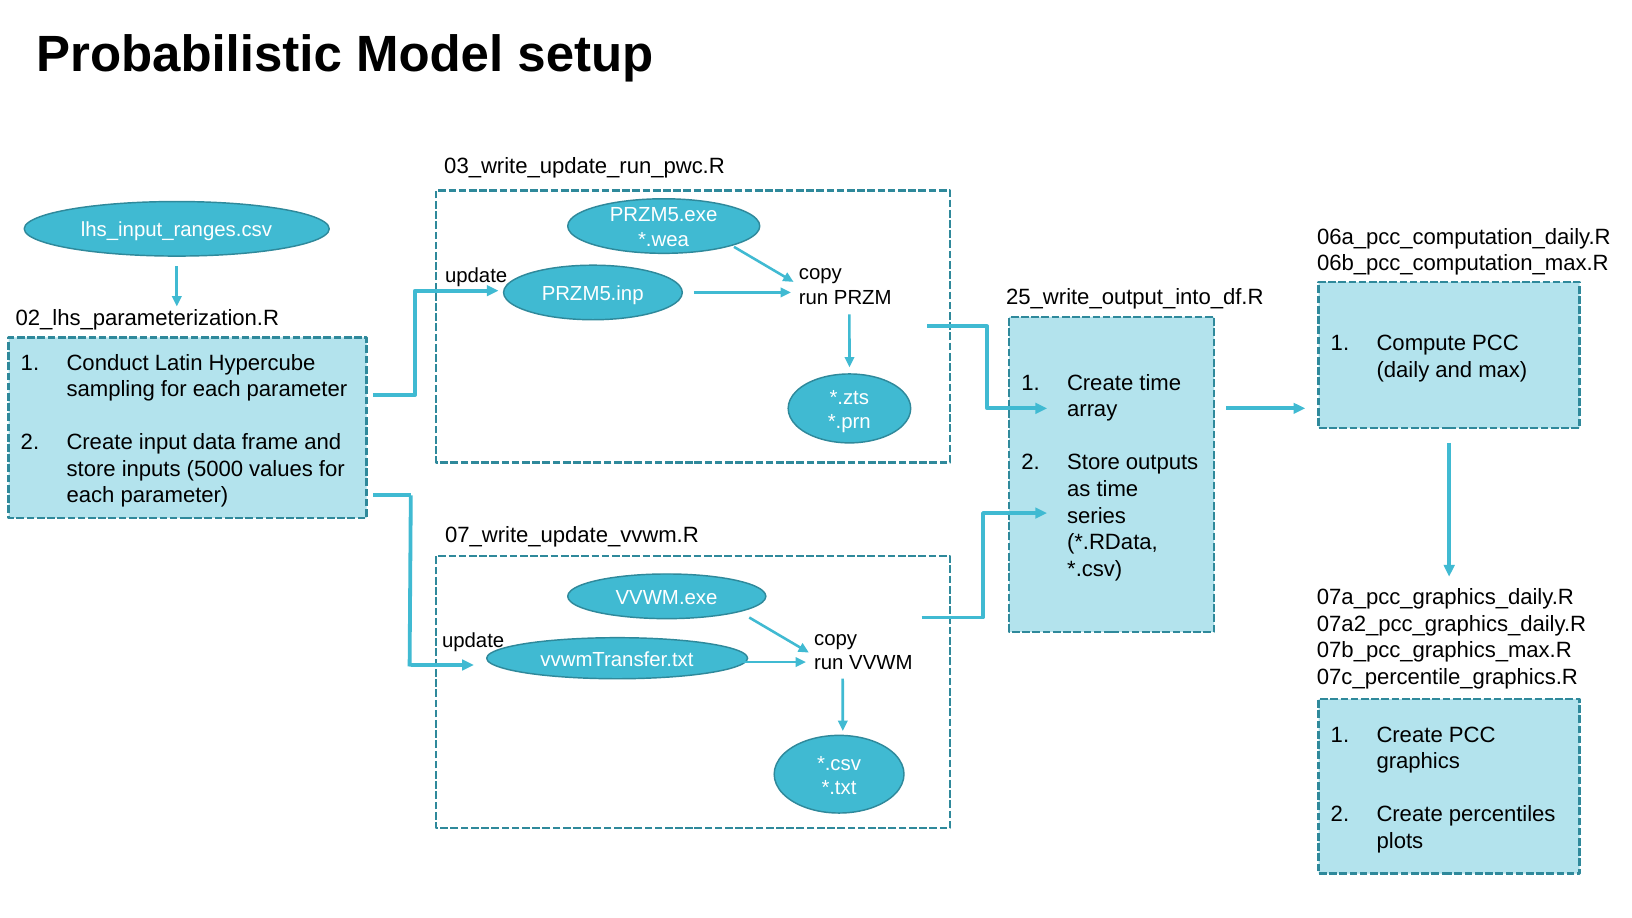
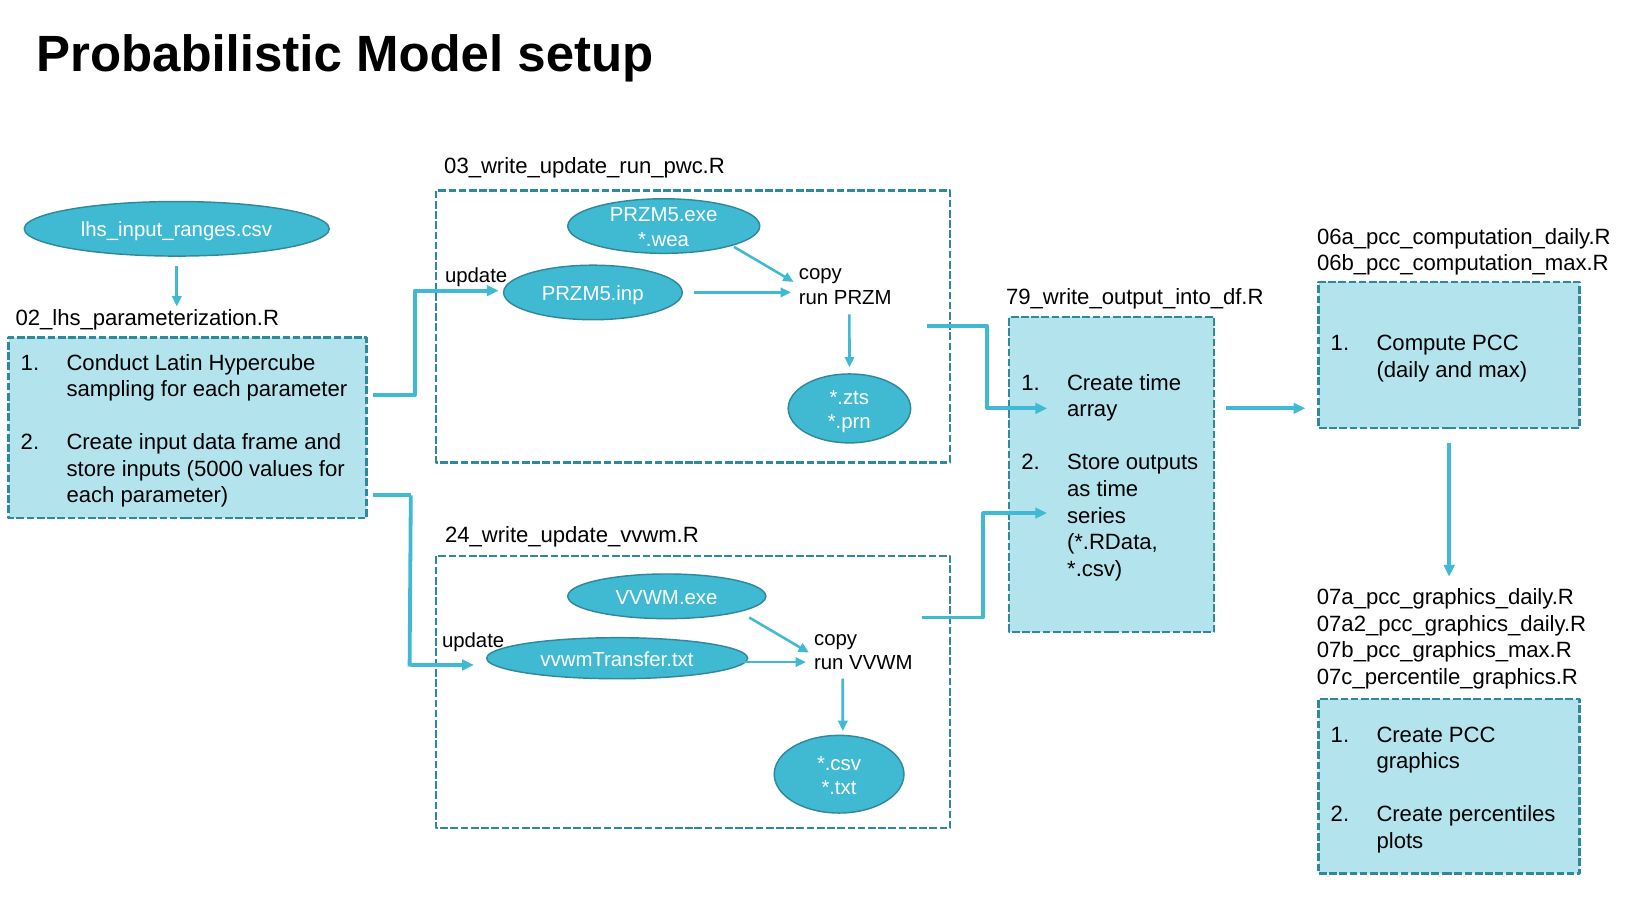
25_write_output_into_df.R: 25_write_output_into_df.R -> 79_write_output_into_df.R (1135, 297)
07_write_update_vvwm.R: 07_write_update_vvwm.R -> 24_write_update_vvwm.R (572, 536)
